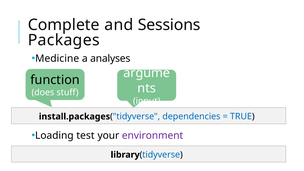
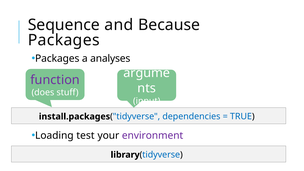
Complete: Complete -> Sequence (64, 25)
Sessions: Sessions -> Because (169, 25)
Medicine: Medicine -> Packages (57, 59)
function colour: black -> purple (55, 80)
